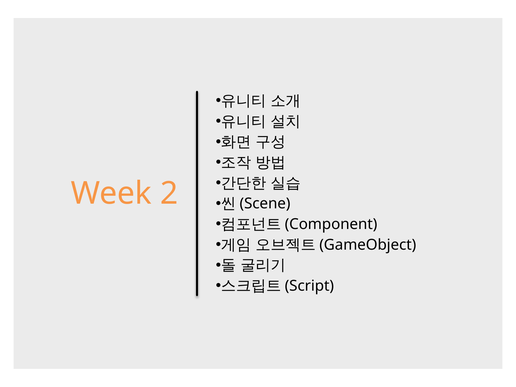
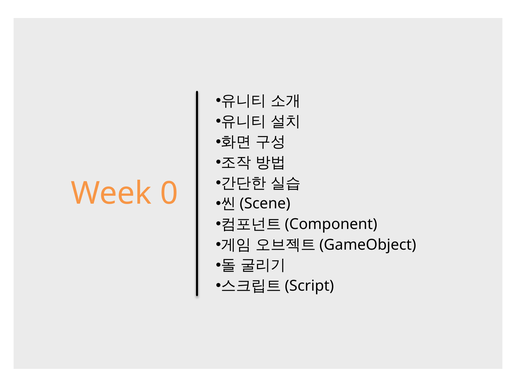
2: 2 -> 0 (169, 193)
